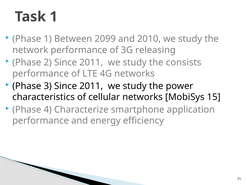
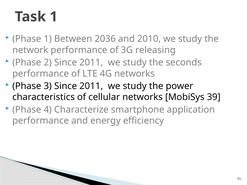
2099: 2099 -> 2036 (105, 39)
consists: consists -> seconds (184, 63)
15: 15 -> 39 (214, 97)
